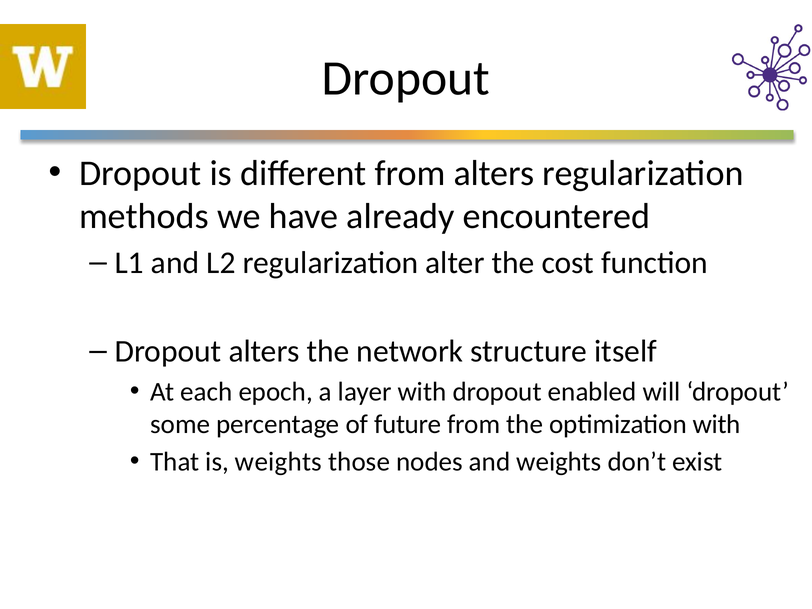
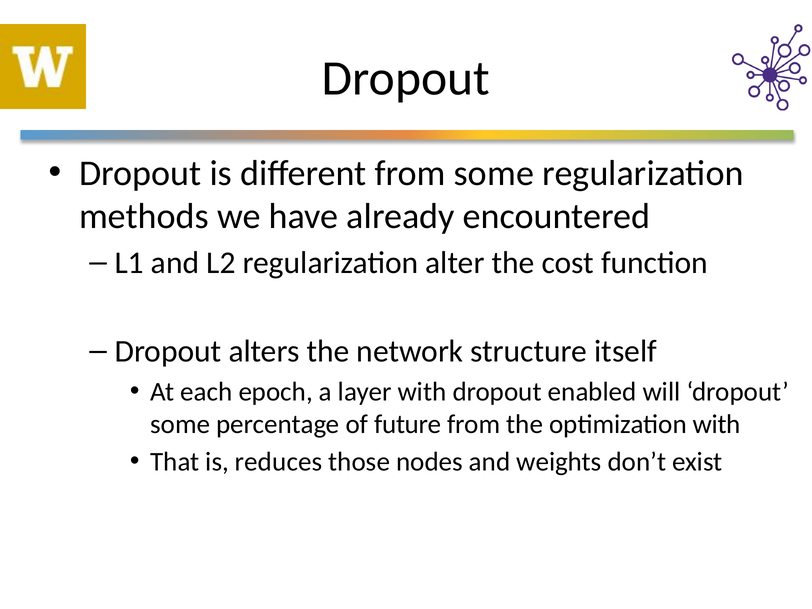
from alters: alters -> some (494, 173)
is weights: weights -> reduces (279, 462)
